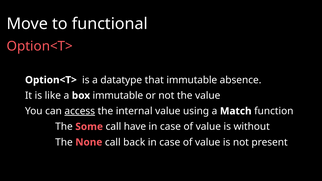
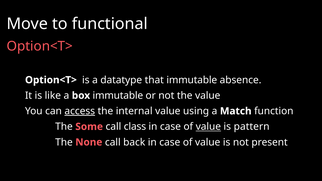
have: have -> class (135, 127)
value underline: none -> present (208, 127)
without: without -> pattern (252, 127)
